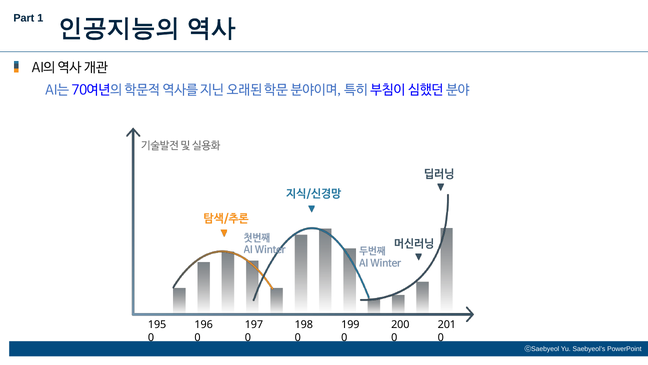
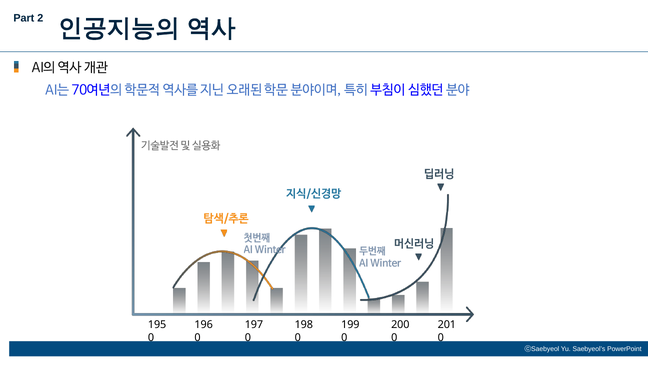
1: 1 -> 2 (40, 18)
